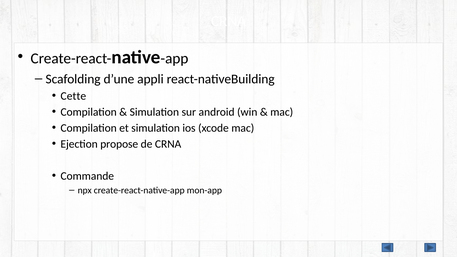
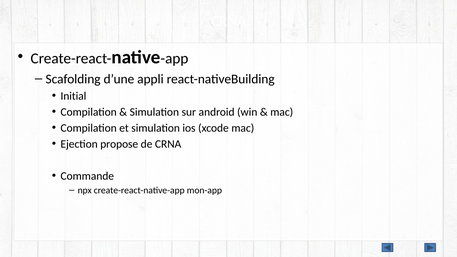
Cette: Cette -> Initial (73, 96)
